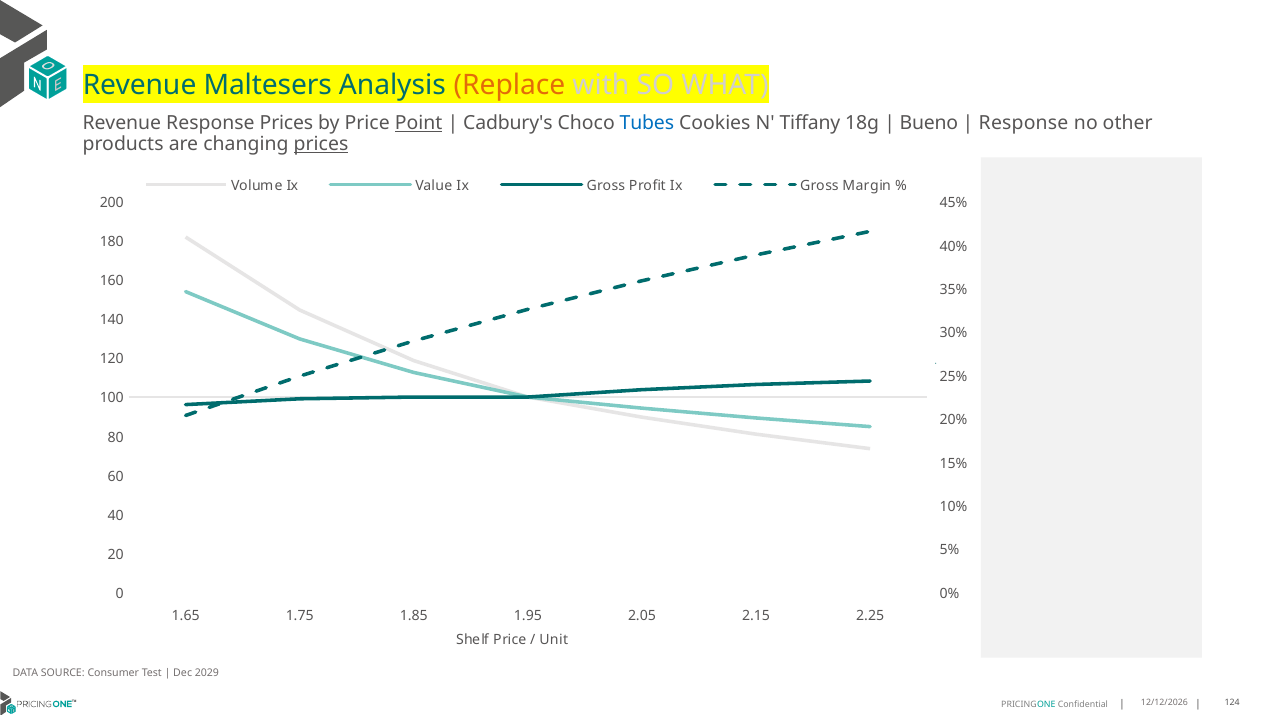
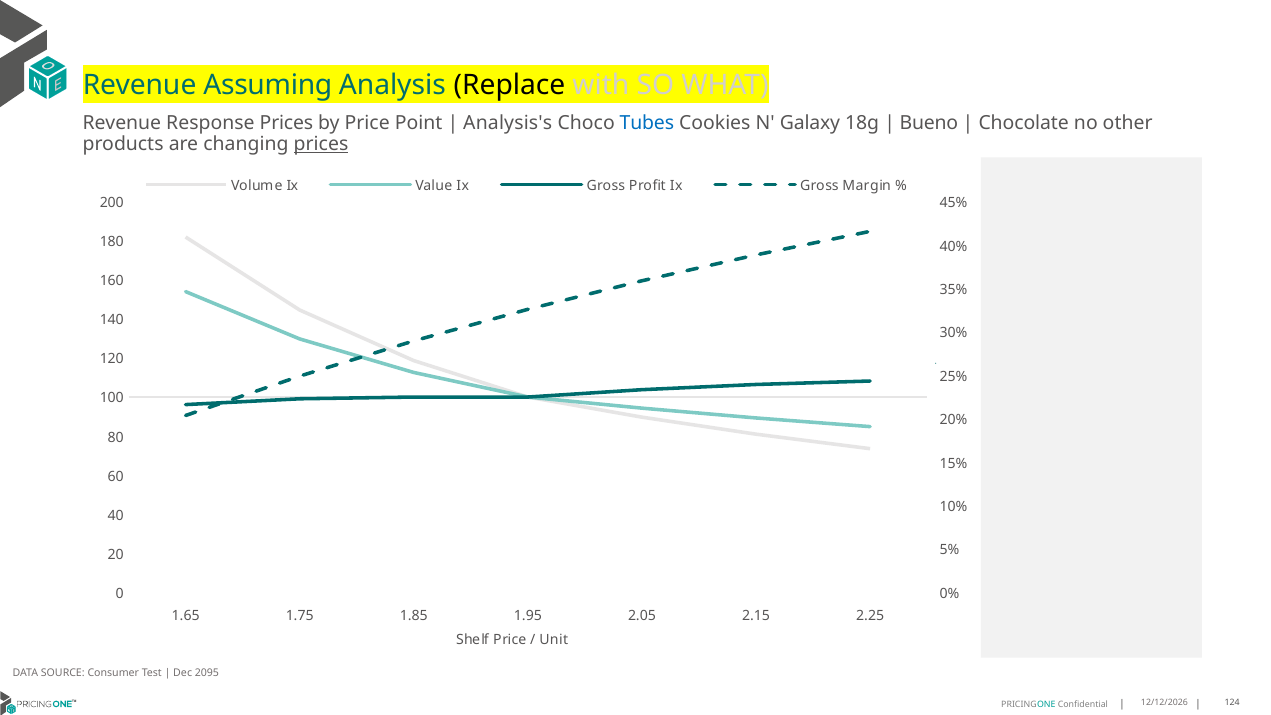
Maltesers: Maltesers -> Assuming (268, 85)
Replace colour: orange -> black (509, 85)
Point underline: present -> none (419, 123)
Cadbury's: Cadbury's -> Analysis's (508, 123)
Tiffany: Tiffany -> Galaxy (810, 123)
Response: Response -> Chocolate (1024, 123)
2029: 2029 -> 2095 (207, 673)
